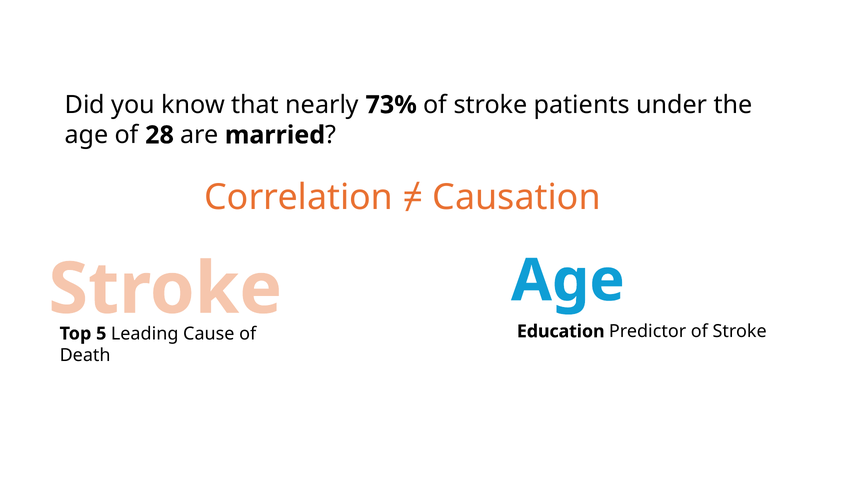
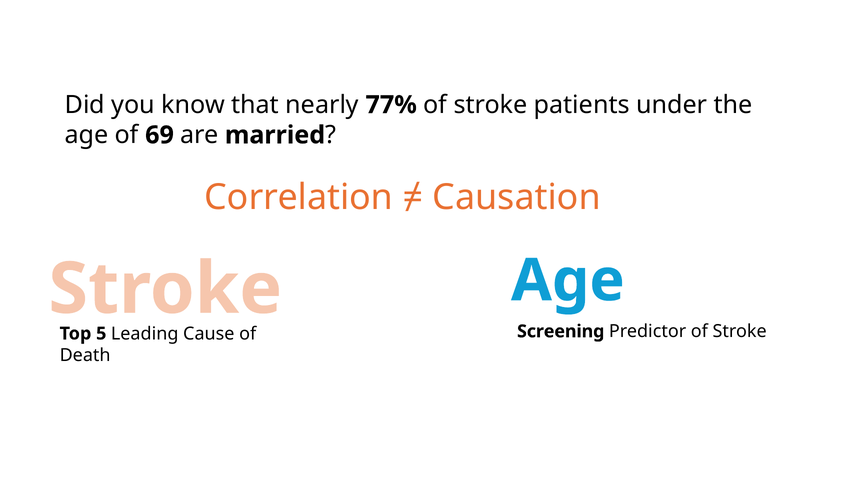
73%: 73% -> 77% (391, 105)
28: 28 -> 69 (160, 135)
Education: Education -> Screening (561, 331)
